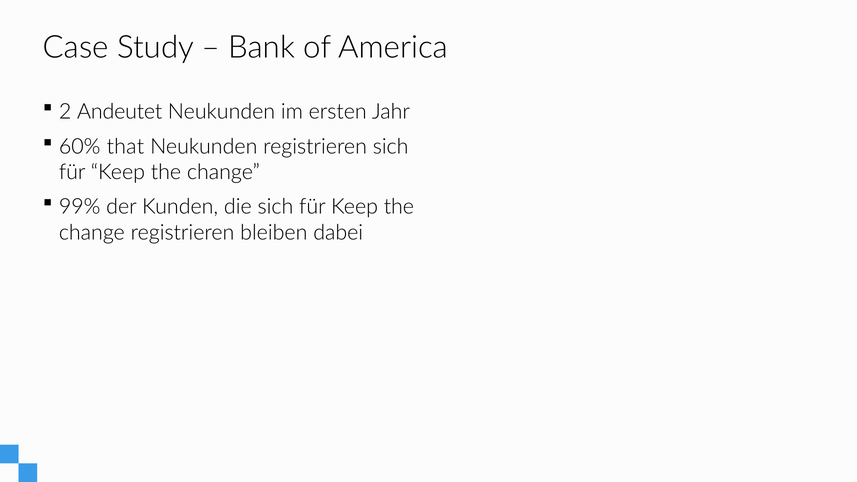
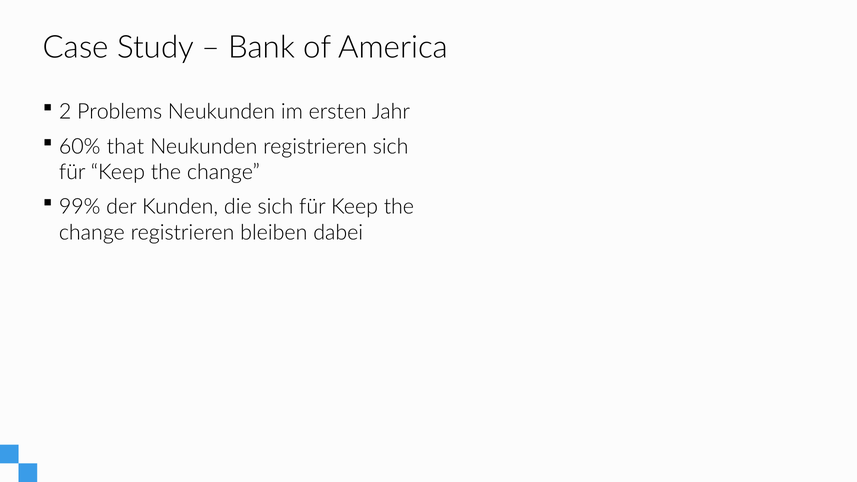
Andeutet: Andeutet -> Problems (120, 112)
